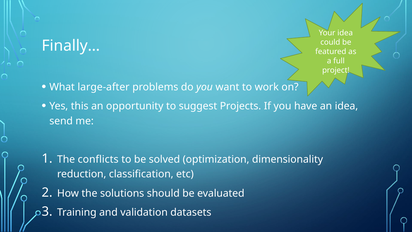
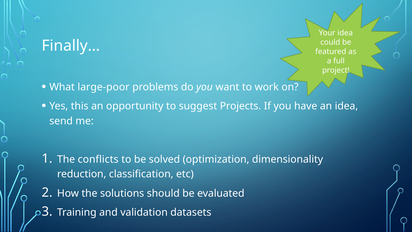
large-after: large-after -> large-poor (104, 87)
